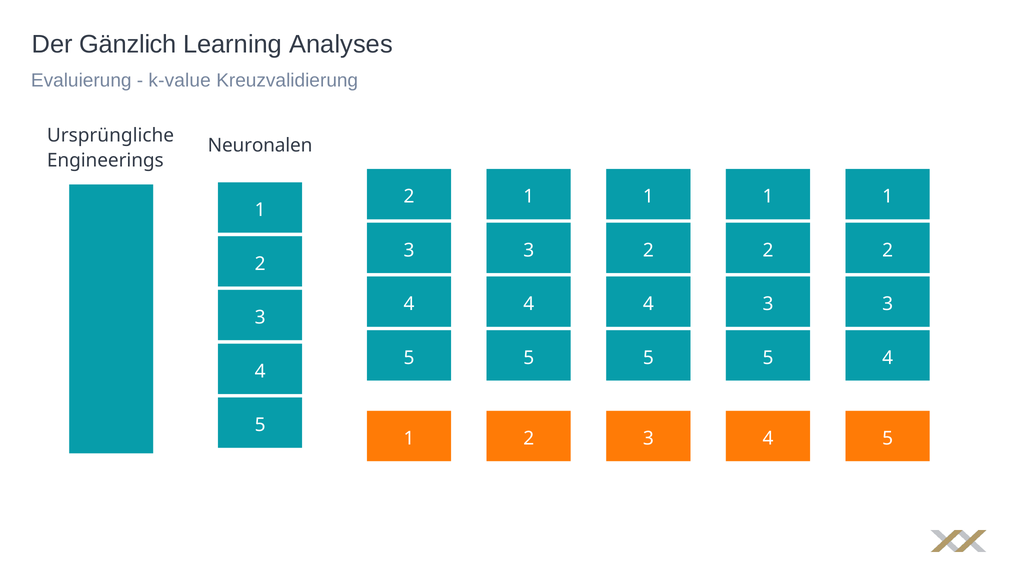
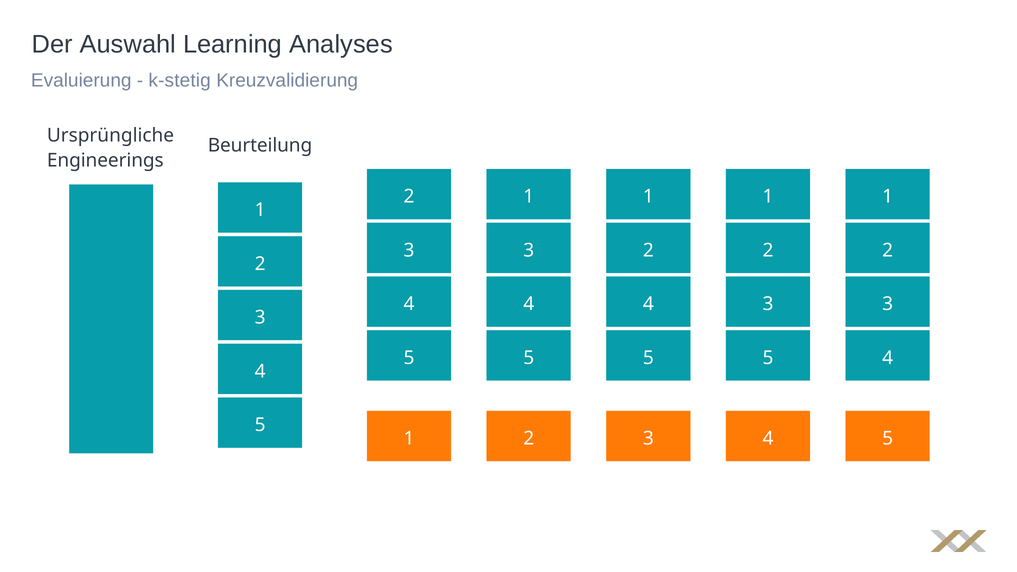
Gänzlich: Gänzlich -> Auswahl (128, 44)
k-value: k-value -> k-stetig (180, 80)
Neuronalen: Neuronalen -> Beurteilung (260, 146)
